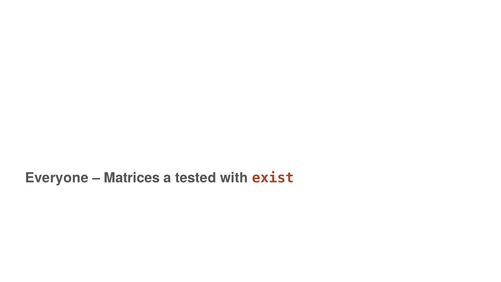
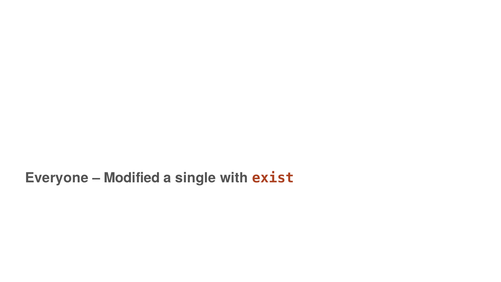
Matrices: Matrices -> Modified (132, 178)
tested: tested -> single (196, 178)
